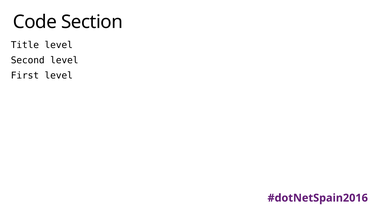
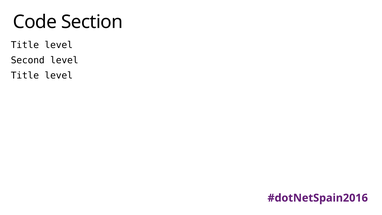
First: First -> Title (25, 75)
